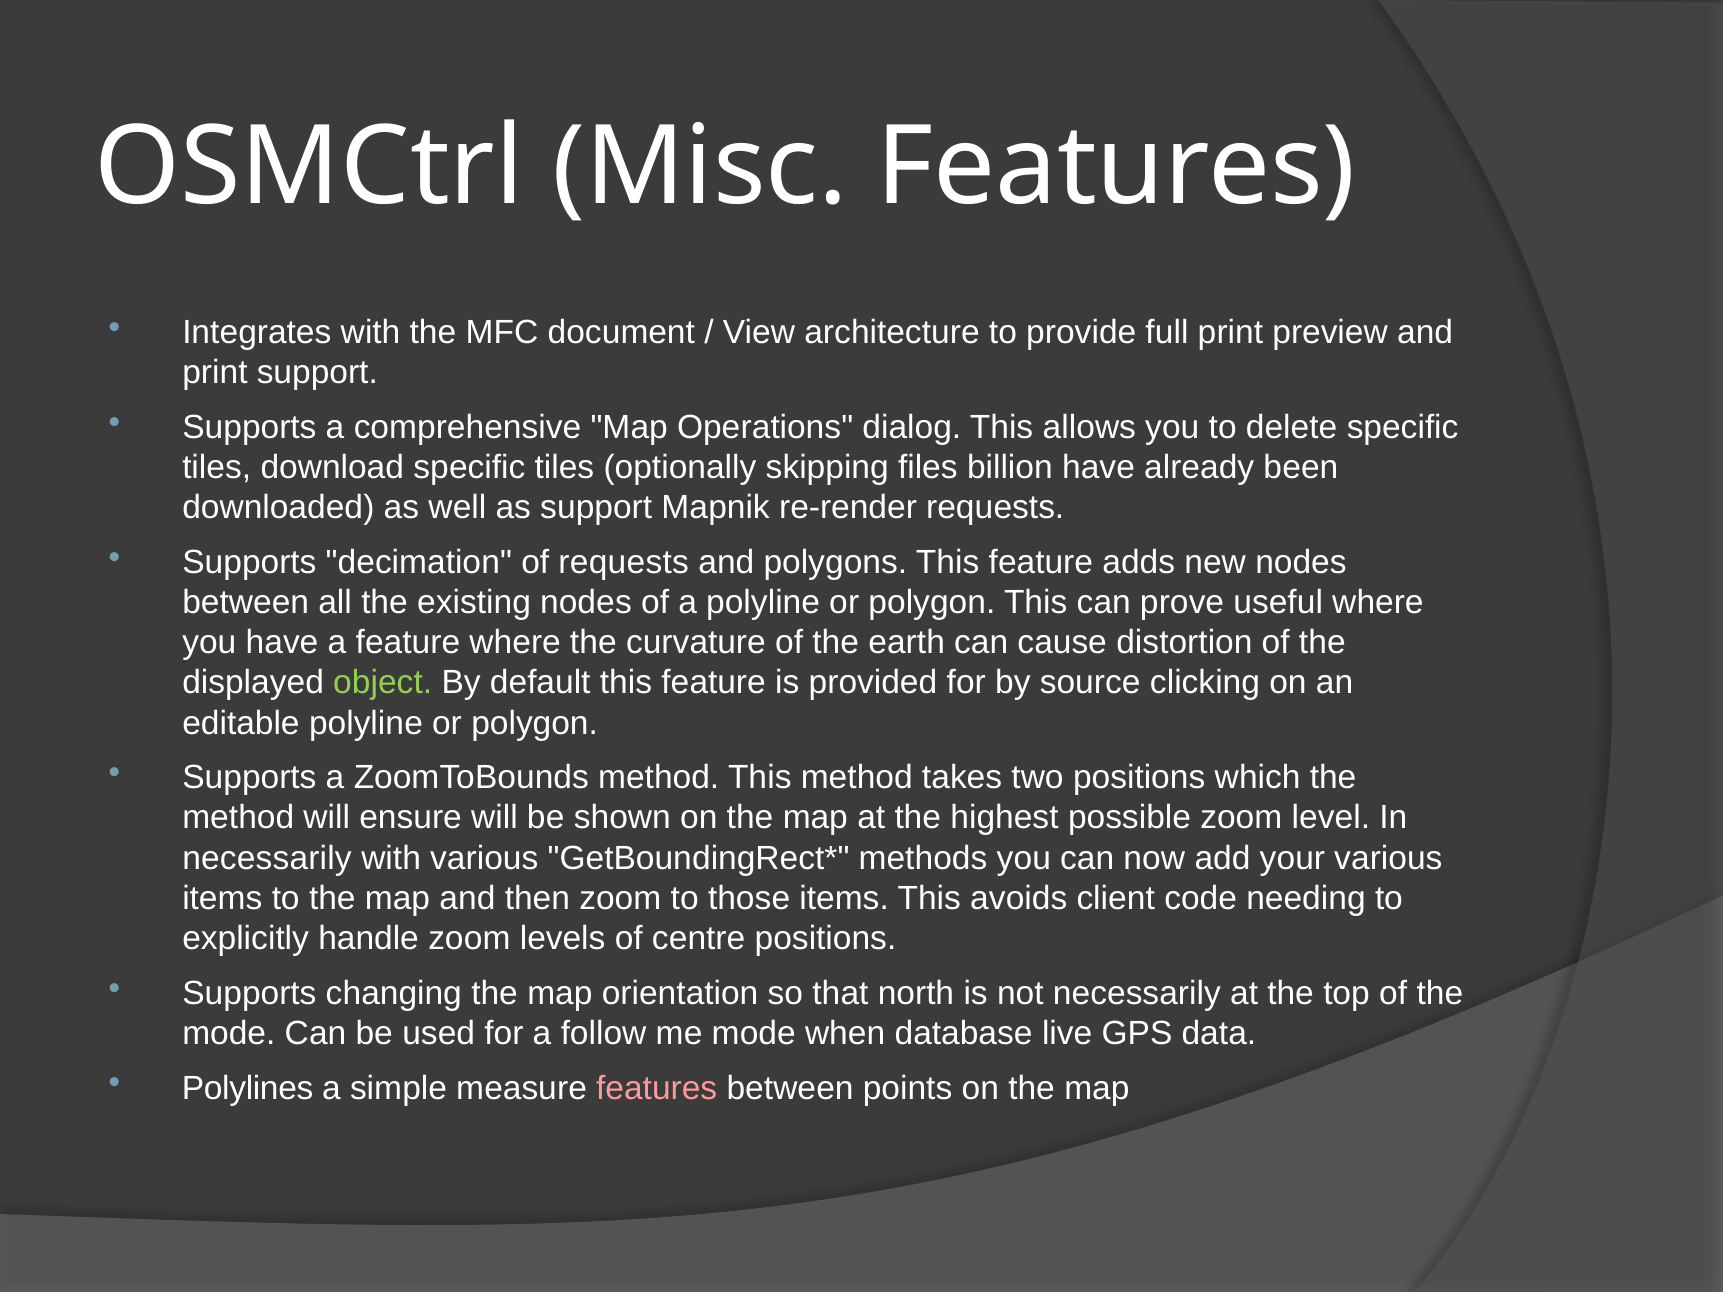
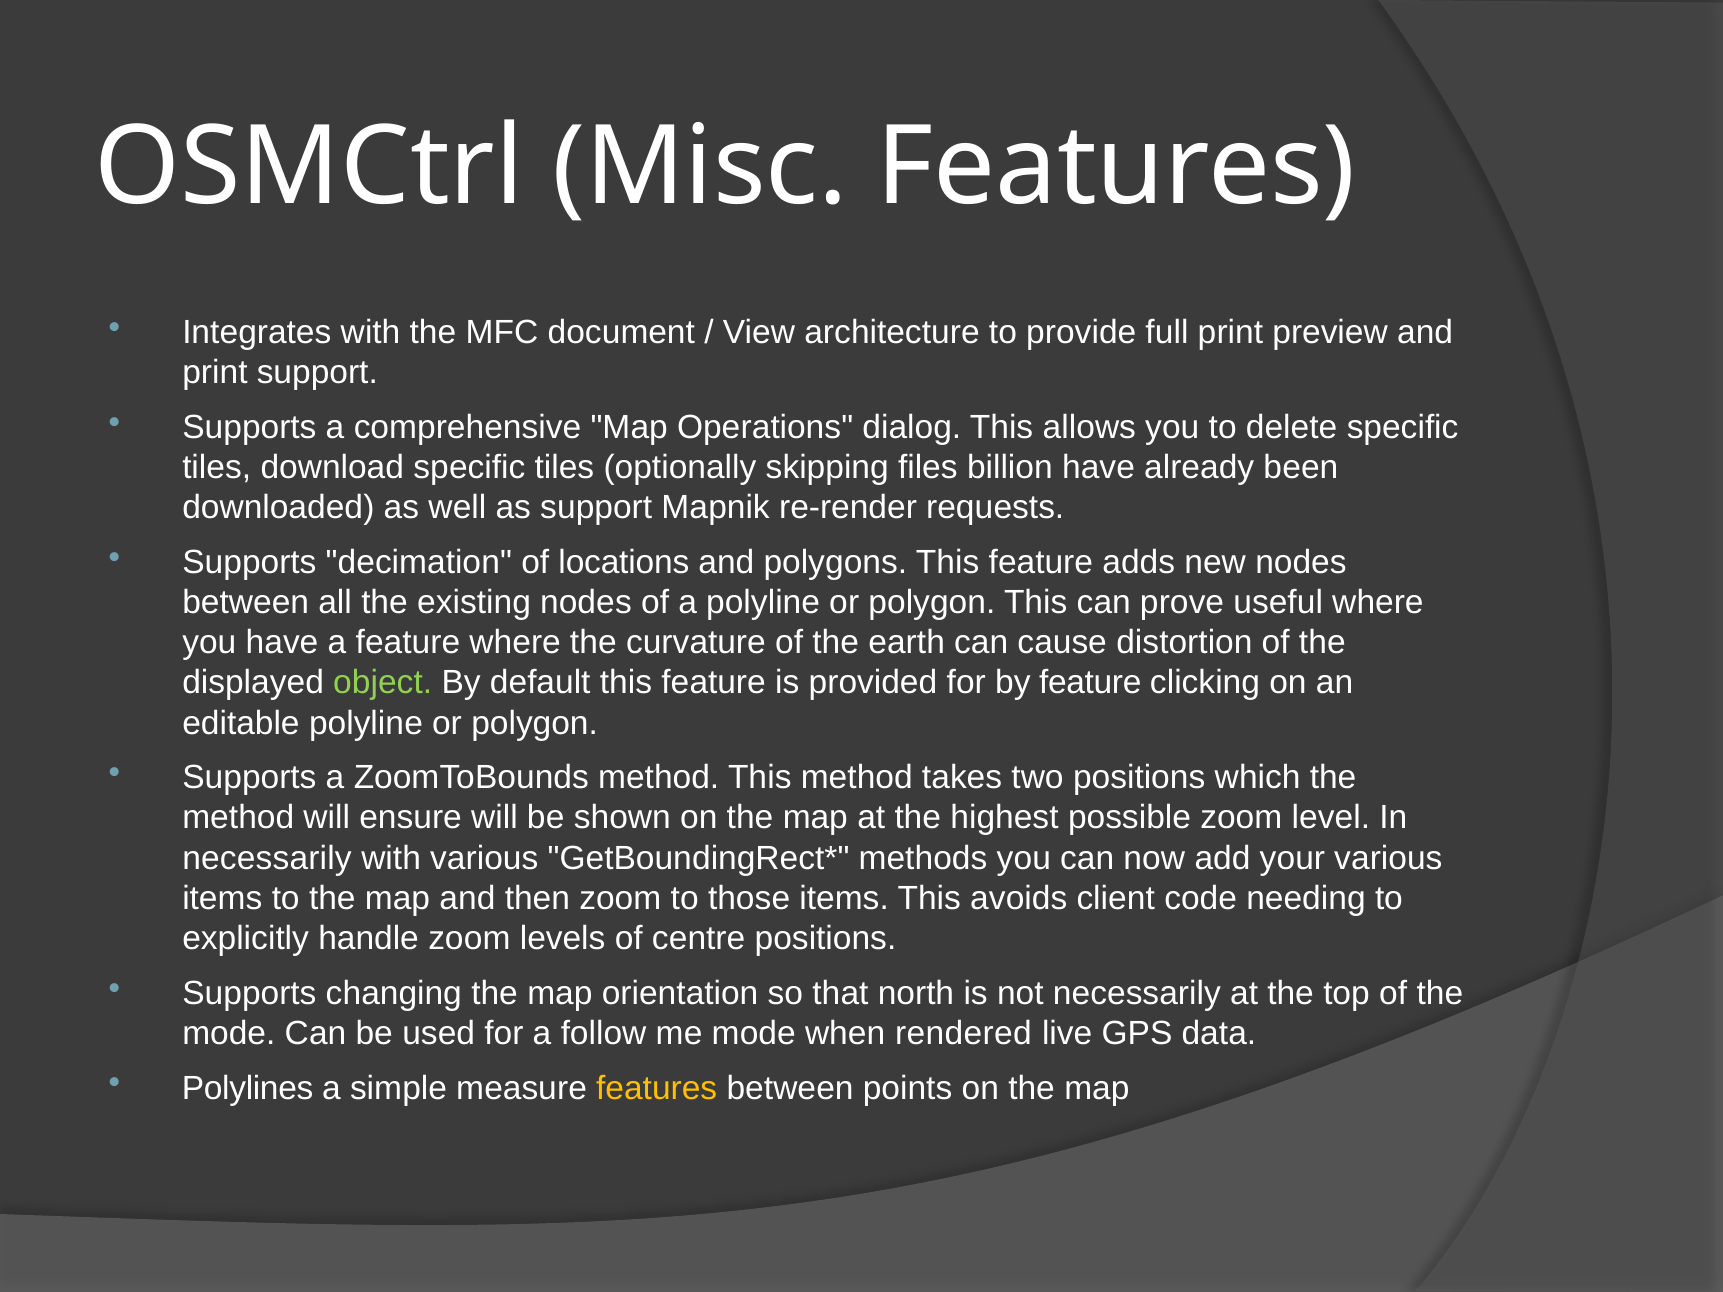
of requests: requests -> locations (624, 562)
by source: source -> feature (1090, 683)
database: database -> rendered (963, 1034)
features colour: pink -> yellow (657, 1088)
